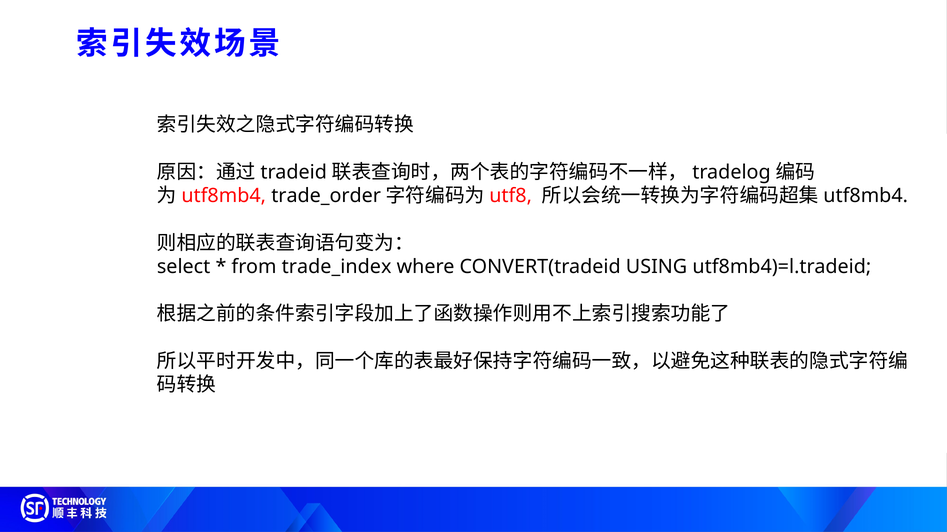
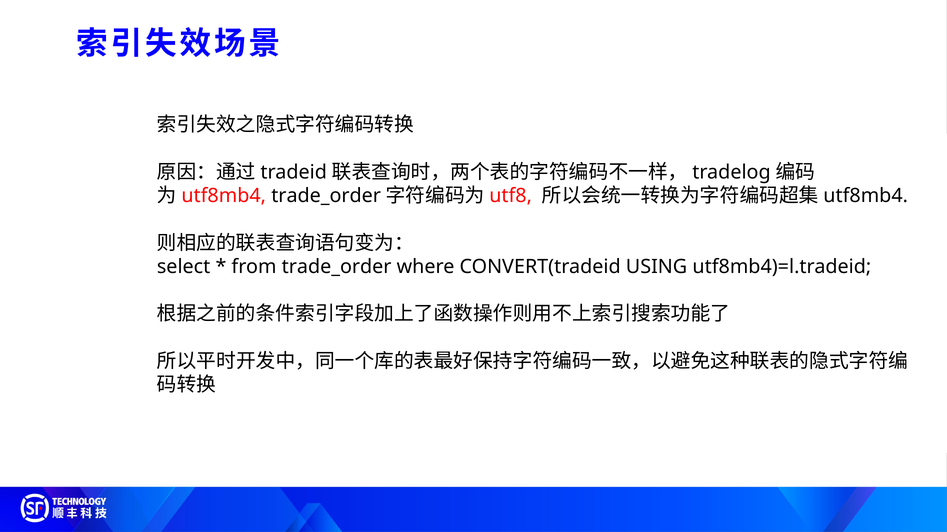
from trade_index: trade_index -> trade_order (337, 267)
